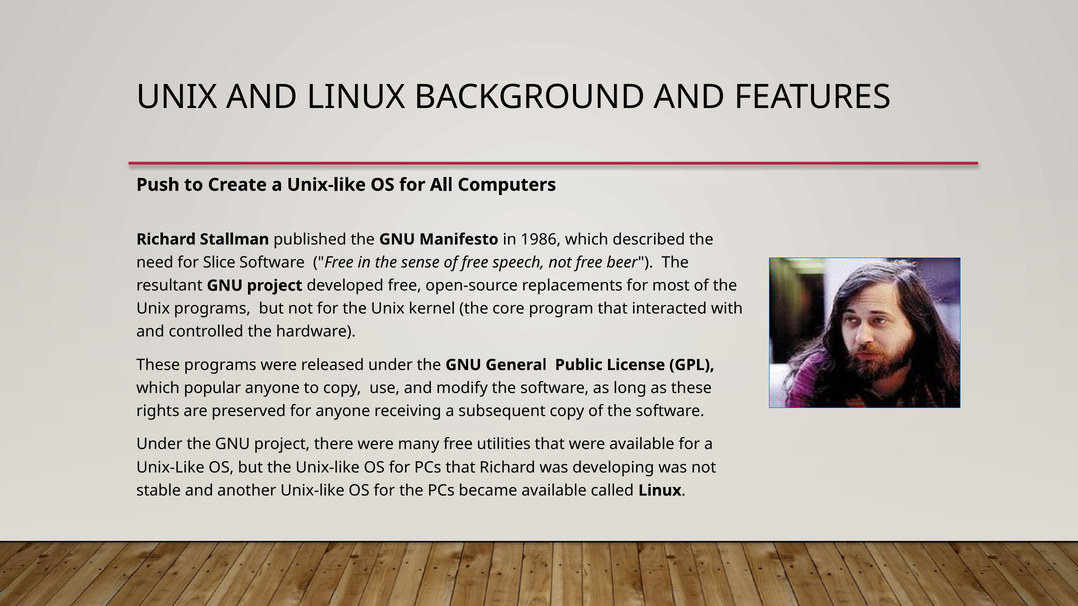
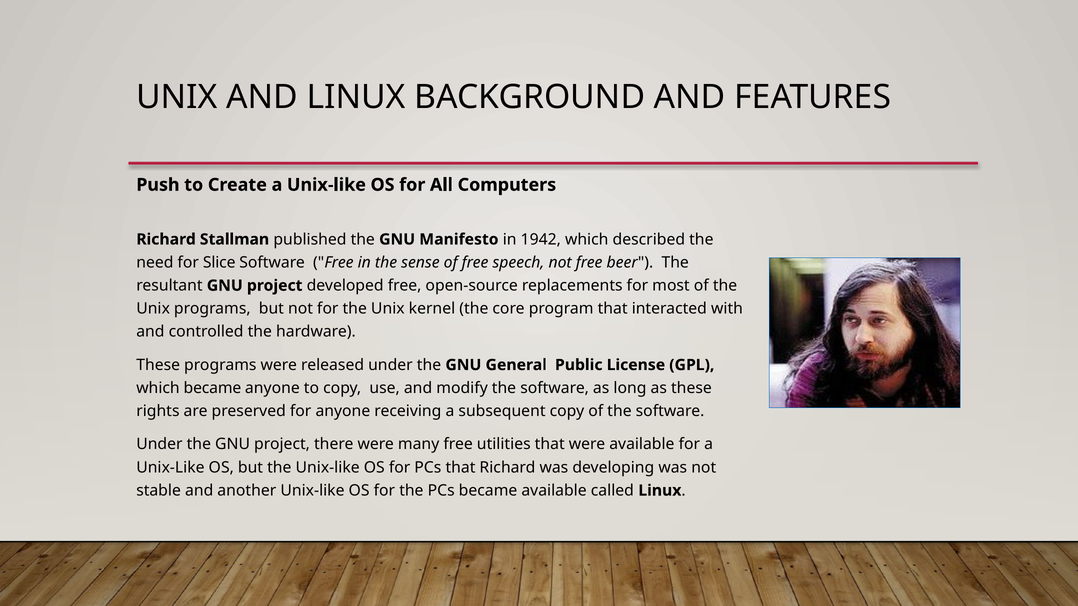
1986: 1986 -> 1942 (541, 240)
which popular: popular -> became (212, 388)
